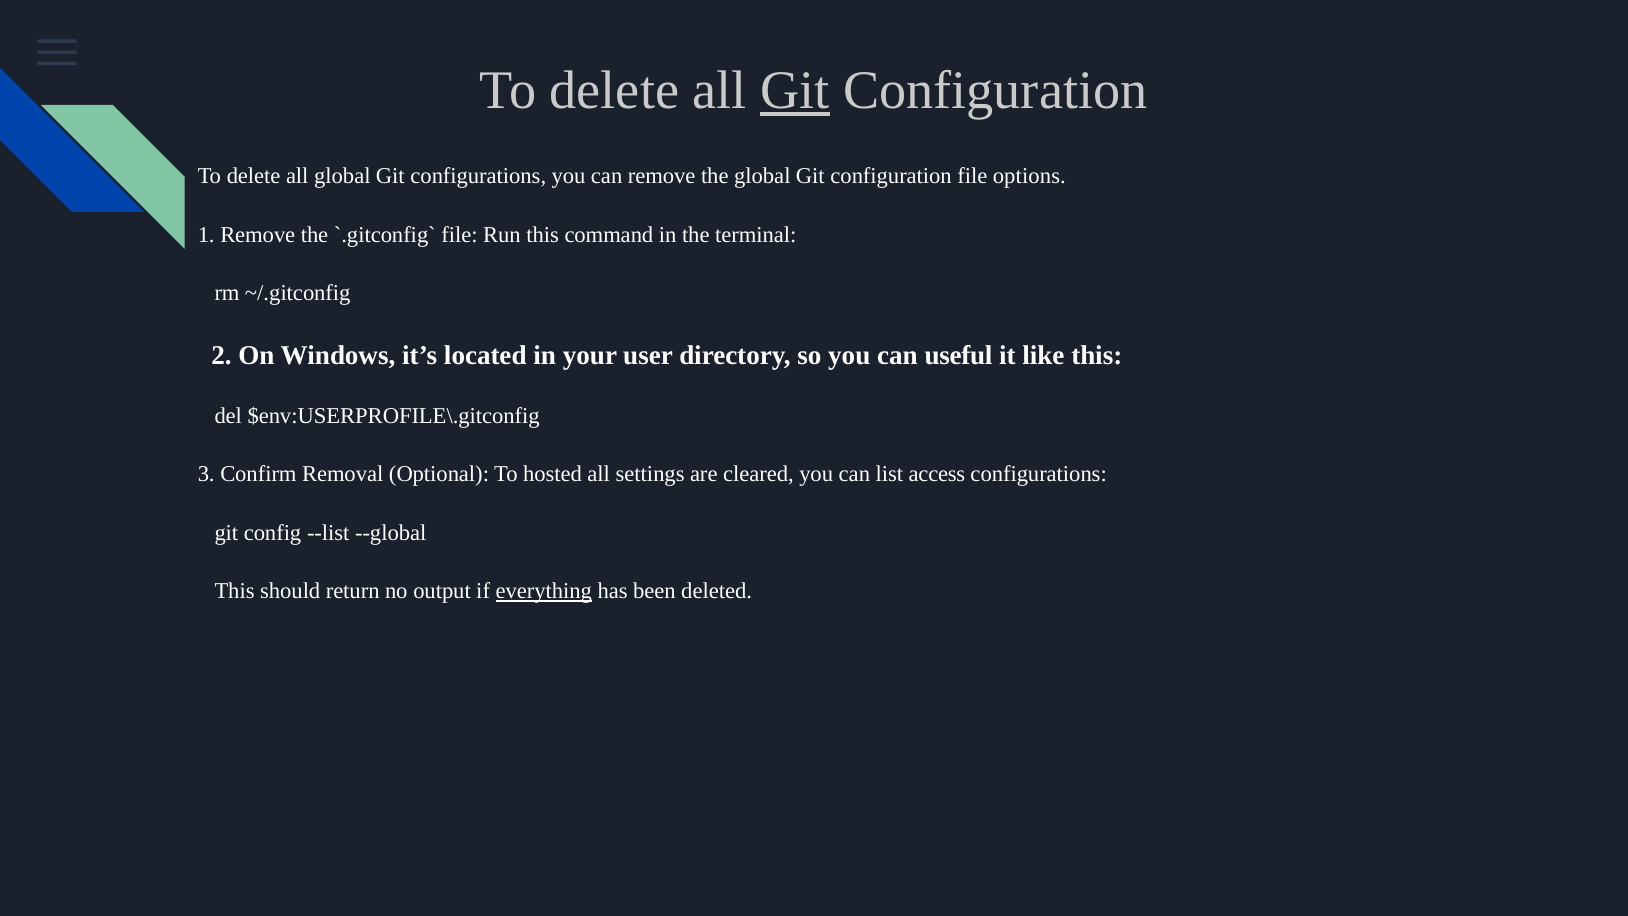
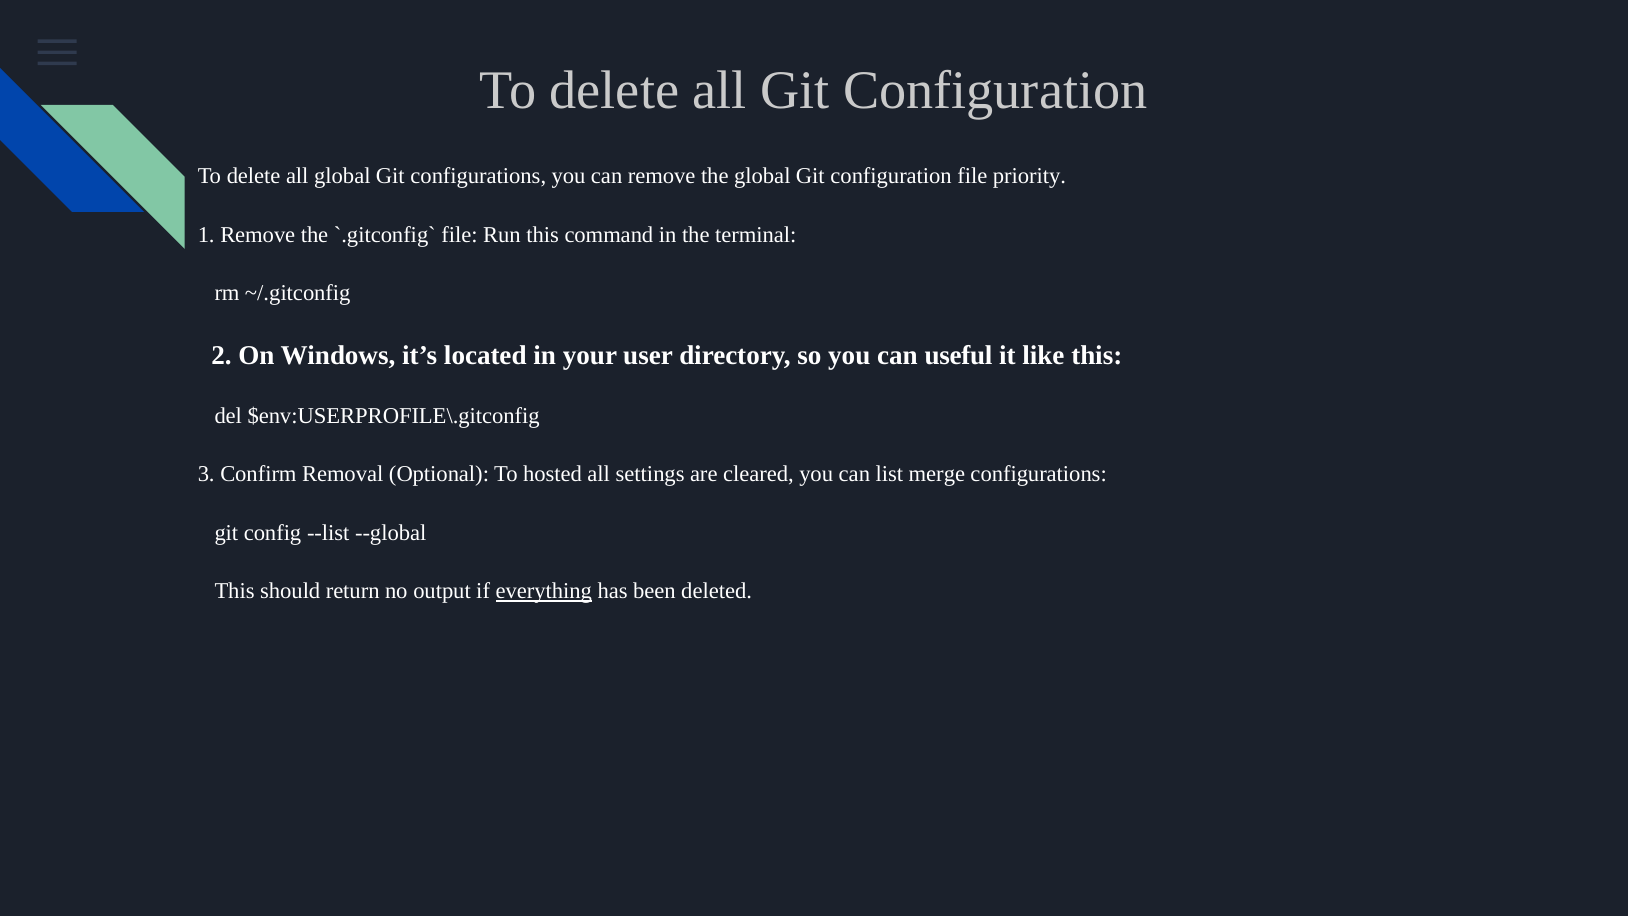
Git underline: present -> none (795, 91)
options: options -> priority (1029, 176)
access: access -> merge (937, 474)
